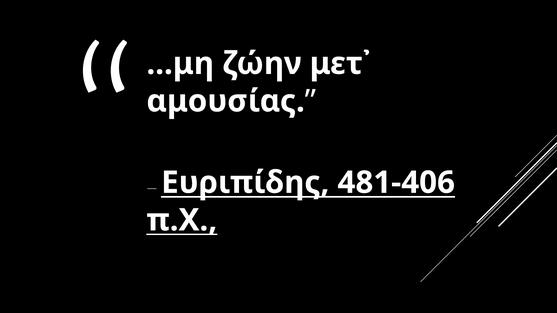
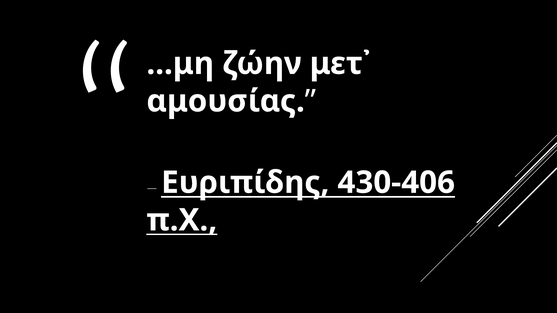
481-406: 481-406 -> 430-406 (396, 183)
